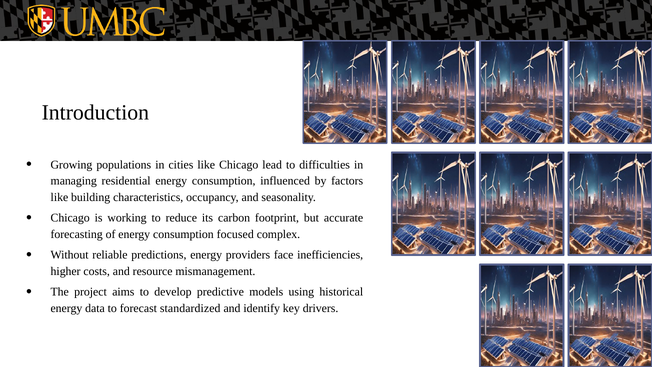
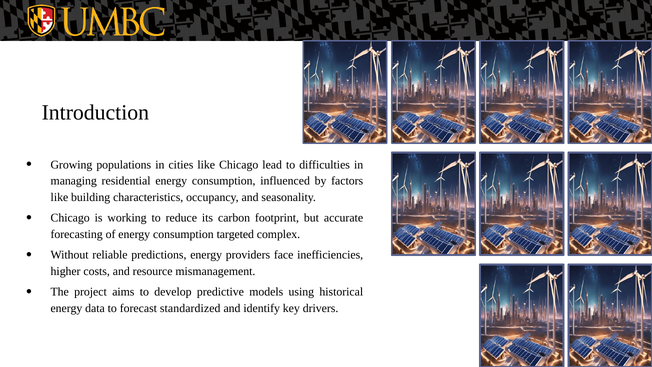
focused: focused -> targeted (235, 234)
